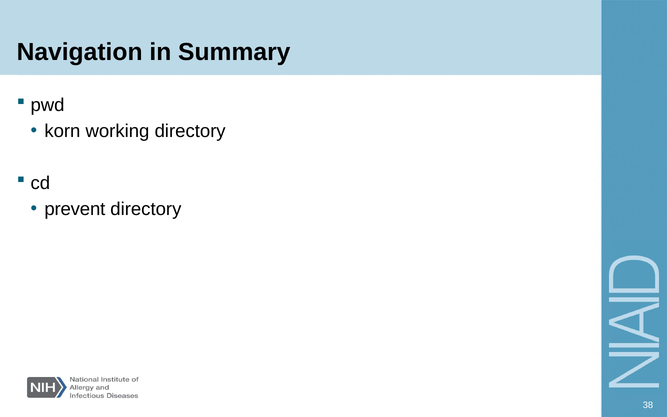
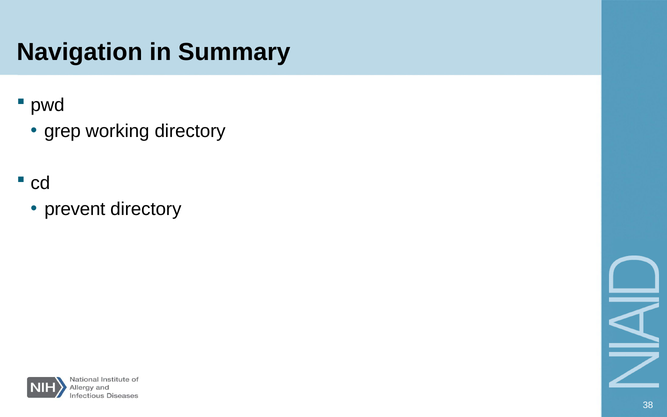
korn: korn -> grep (62, 131)
